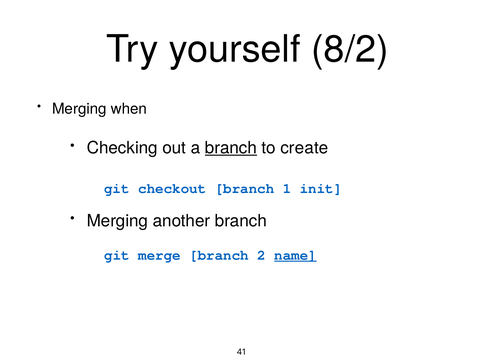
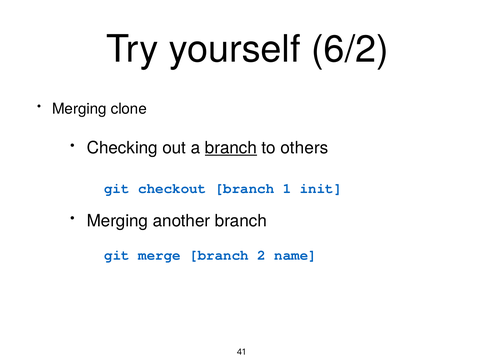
8/2: 8/2 -> 6/2 (350, 49)
when: when -> clone (129, 109)
create: create -> others (304, 148)
name underline: present -> none (296, 255)
